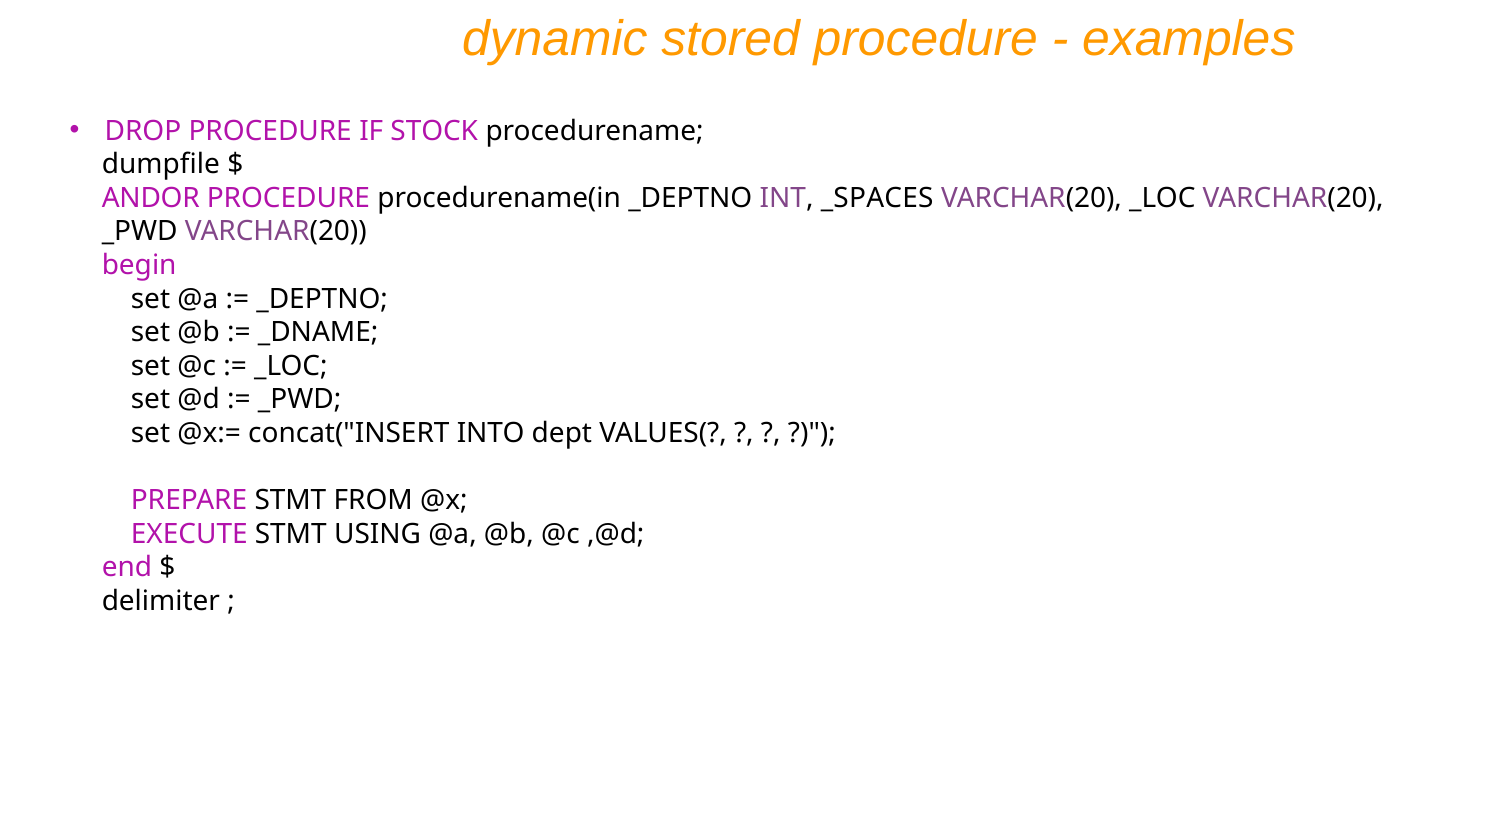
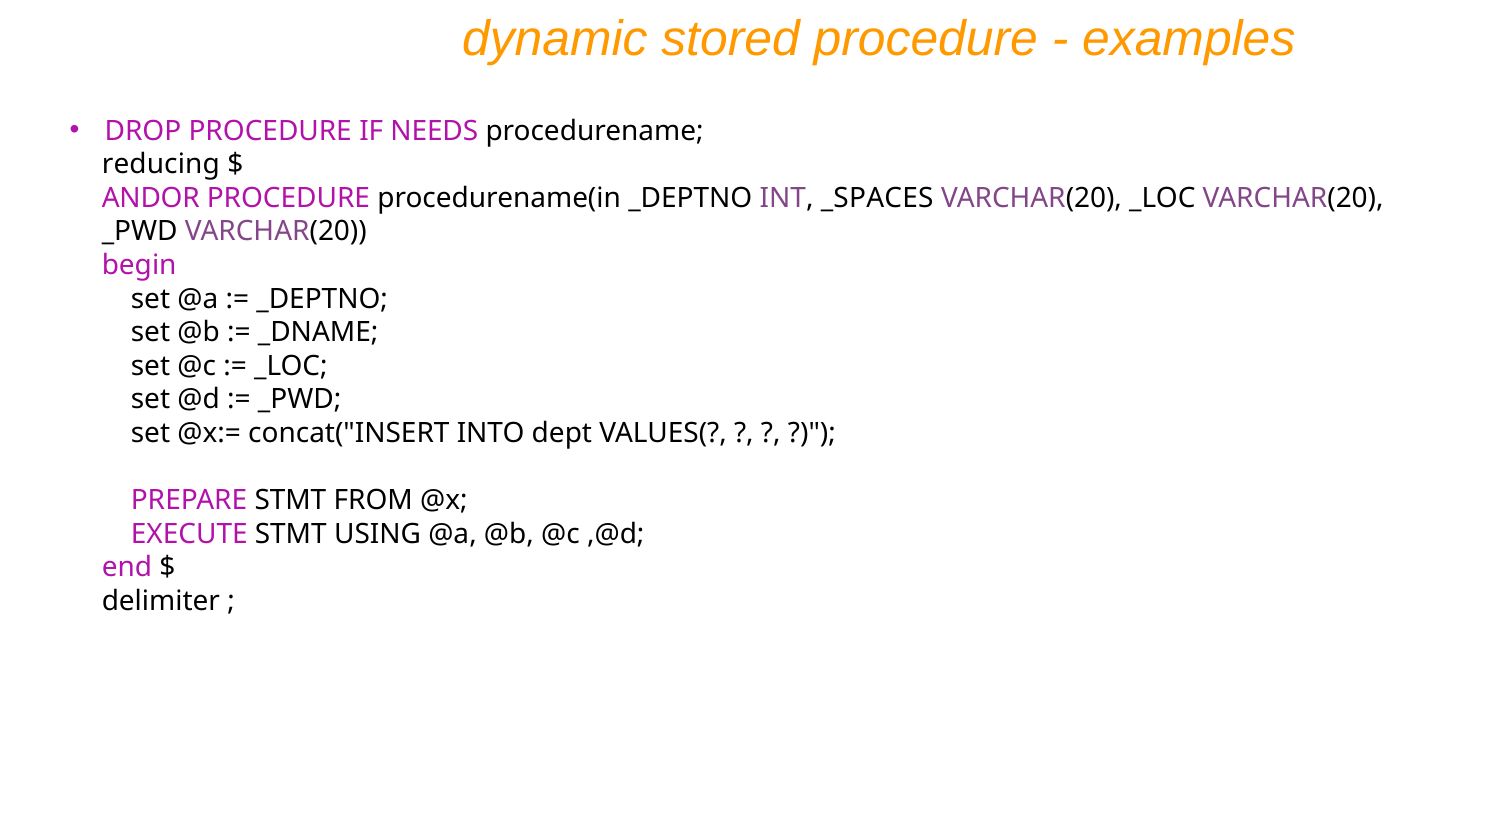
STOCK: STOCK -> NEEDS (434, 131)
dumpfile: dumpfile -> reducing (161, 165)
